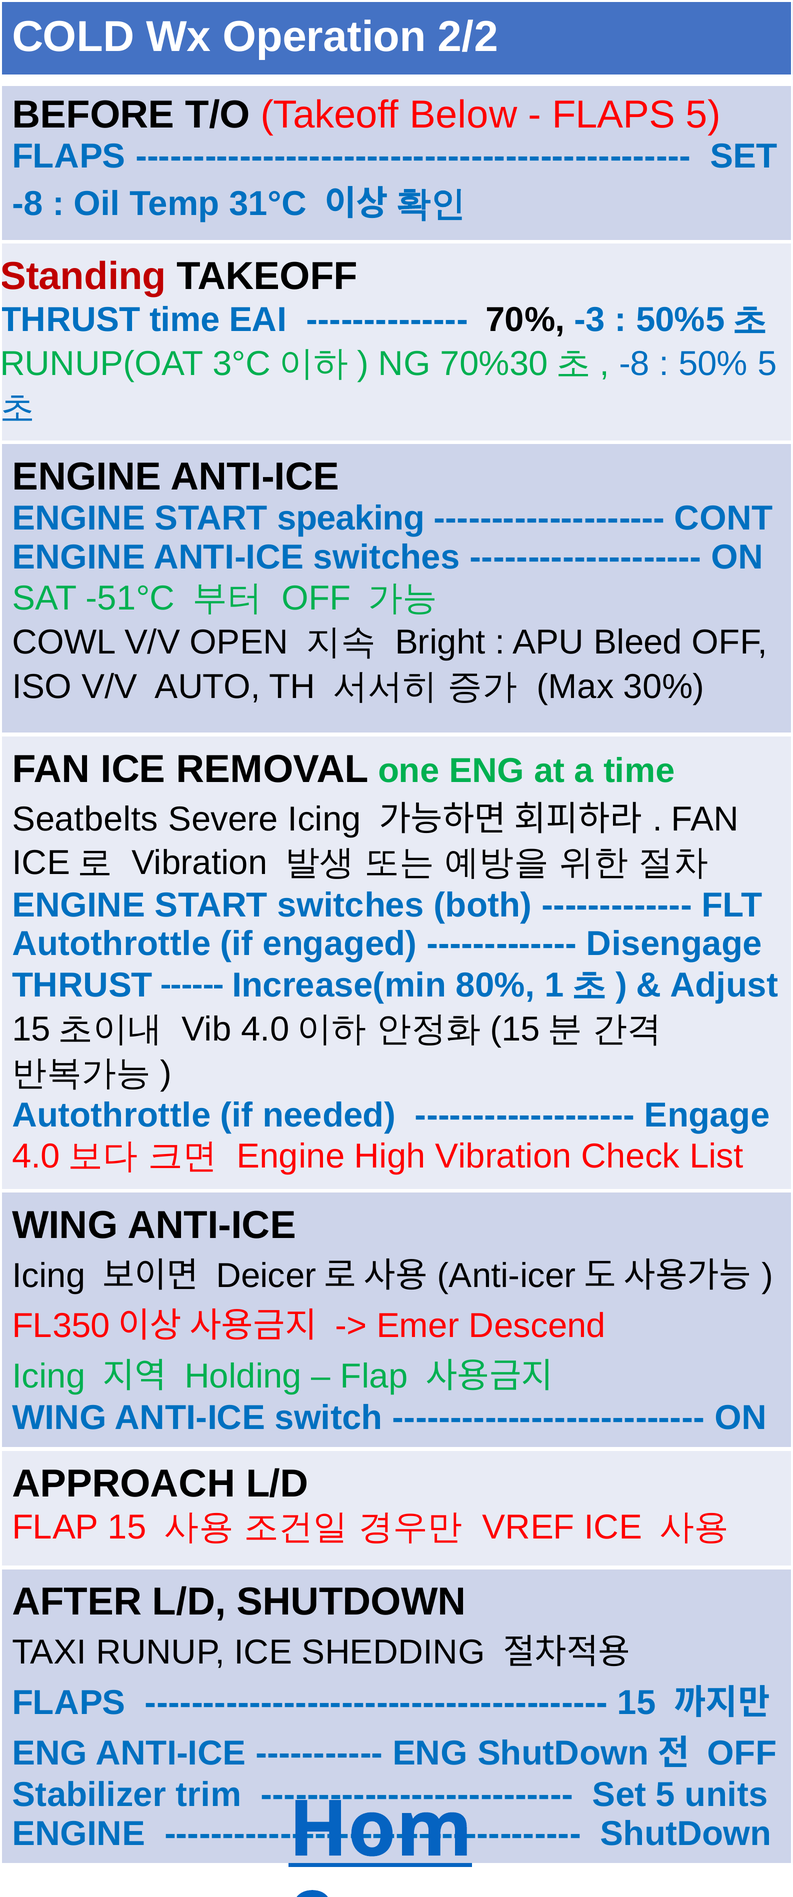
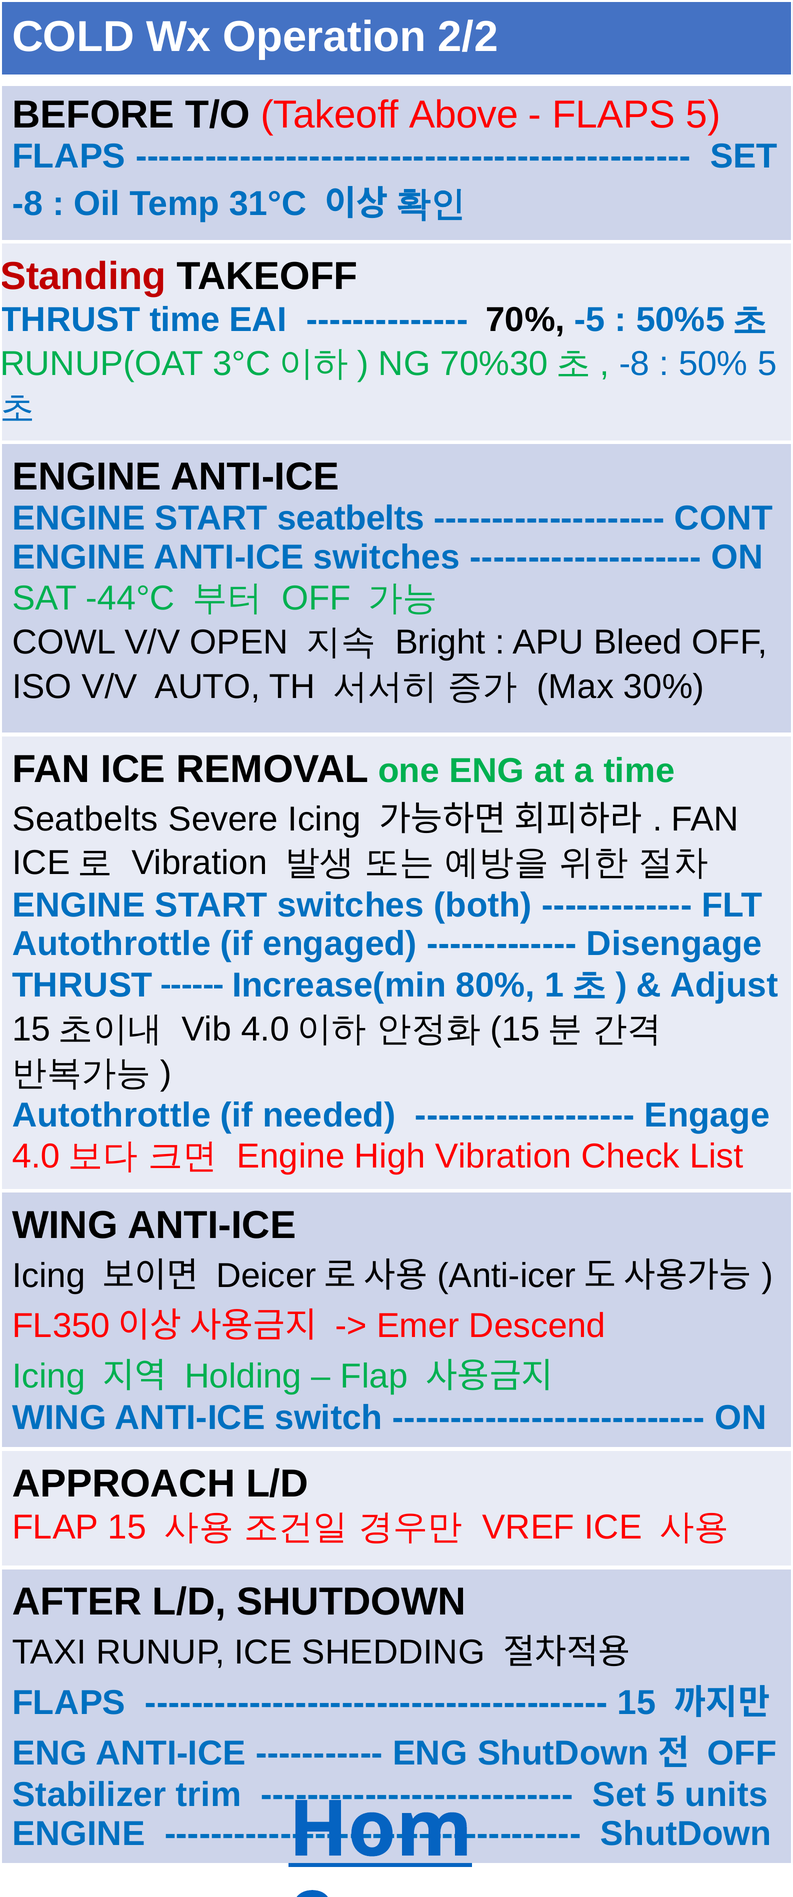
Below: Below -> Above (464, 115)
-3: -3 -> -5 (590, 320)
START speaking: speaking -> seatbelts (351, 519)
-51°C: -51°C -> -44°C (130, 599)
